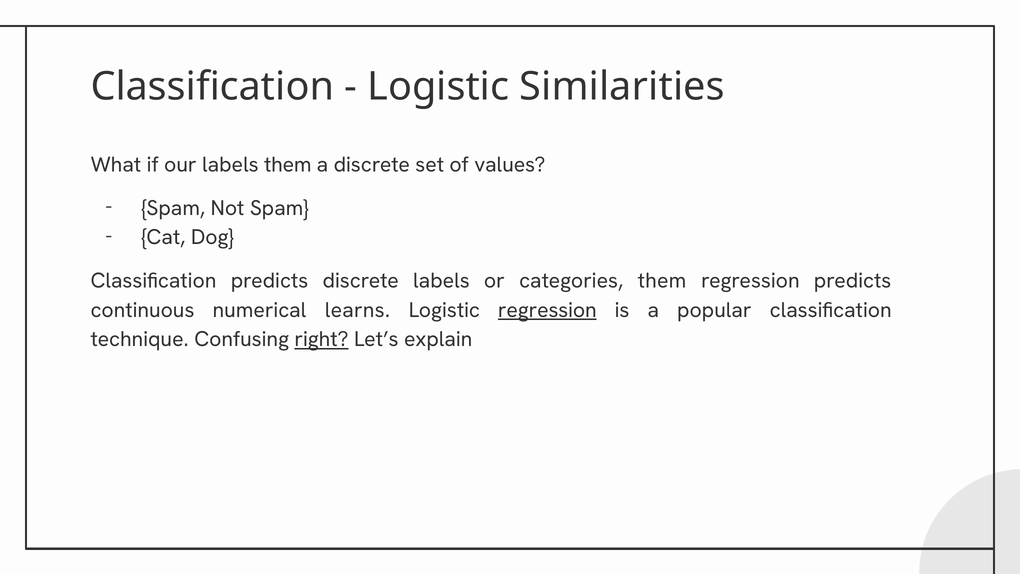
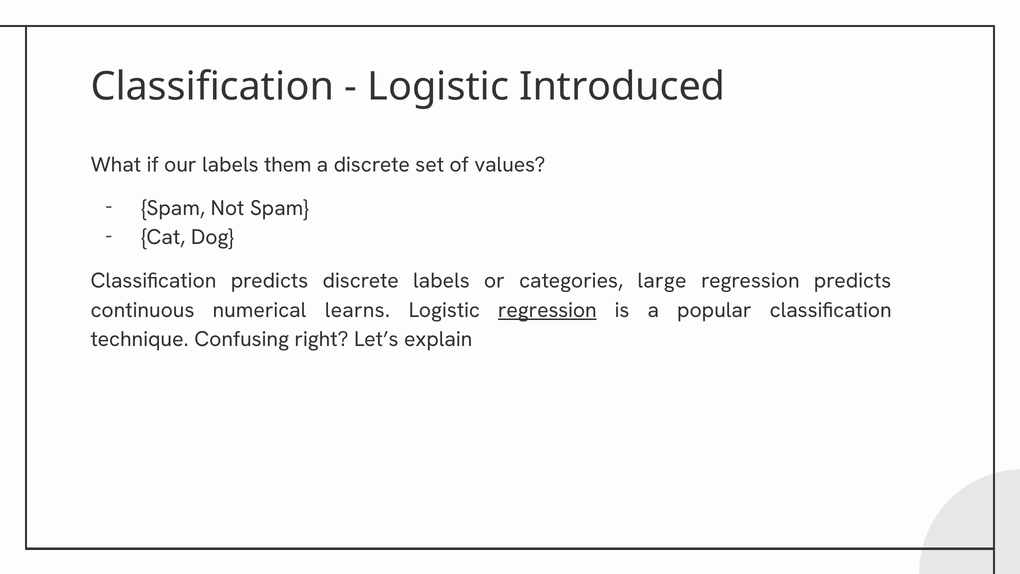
Similarities: Similarities -> Introduced (622, 86)
categories them: them -> large (662, 281)
right underline: present -> none (322, 339)
